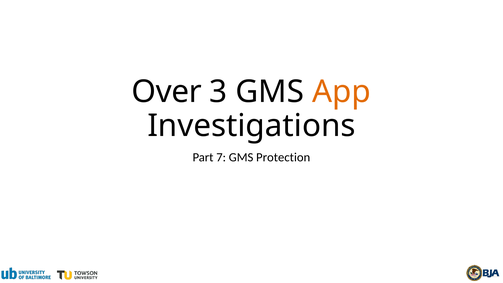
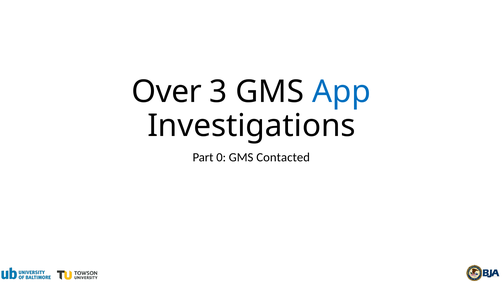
App colour: orange -> blue (342, 92)
7: 7 -> 0 (221, 157)
Protection: Protection -> Contacted (283, 157)
